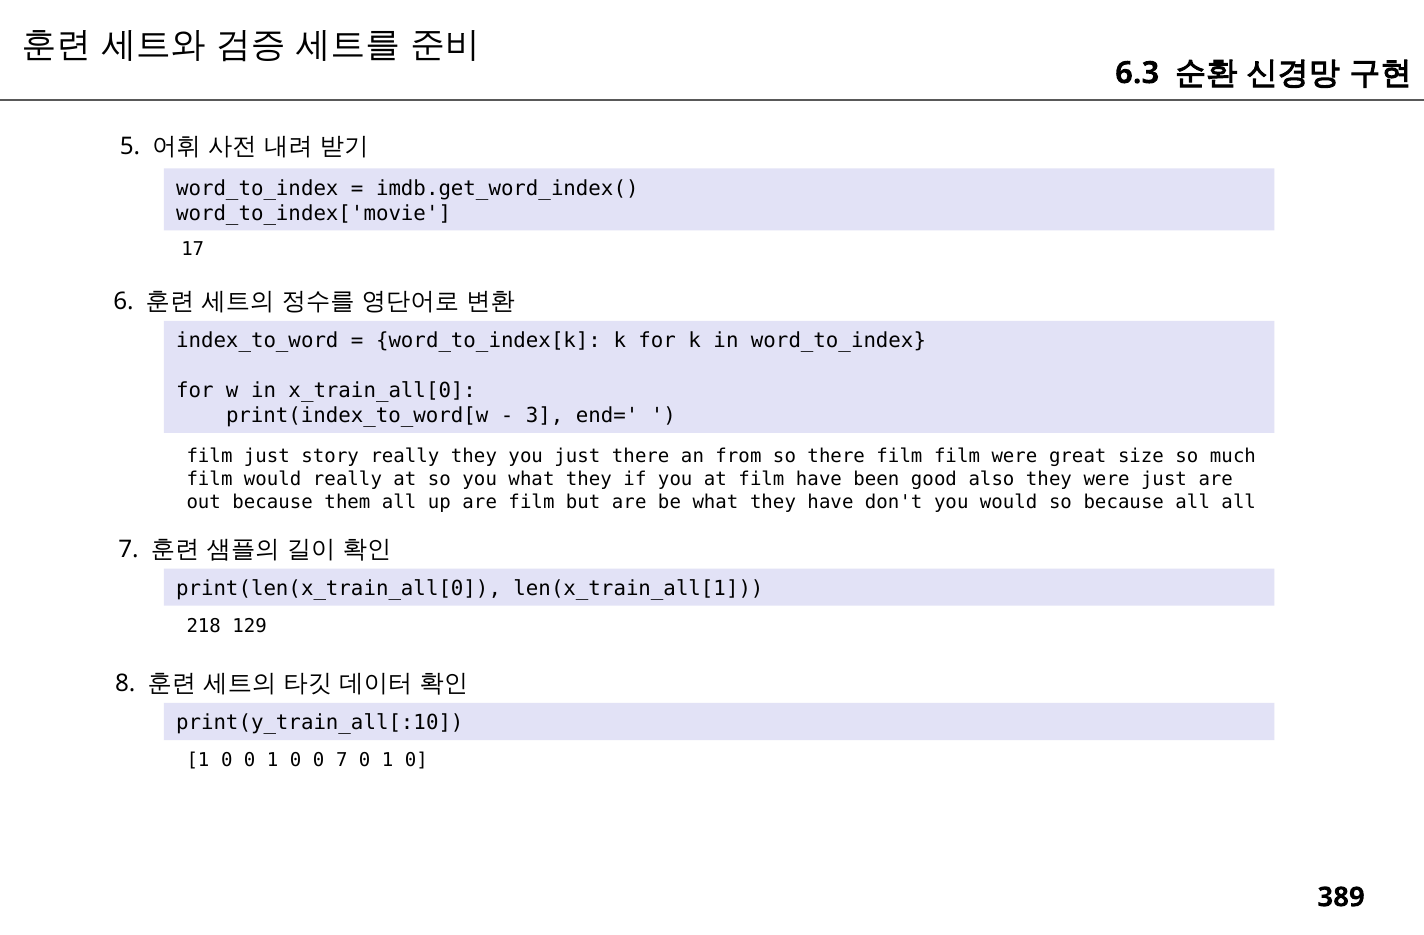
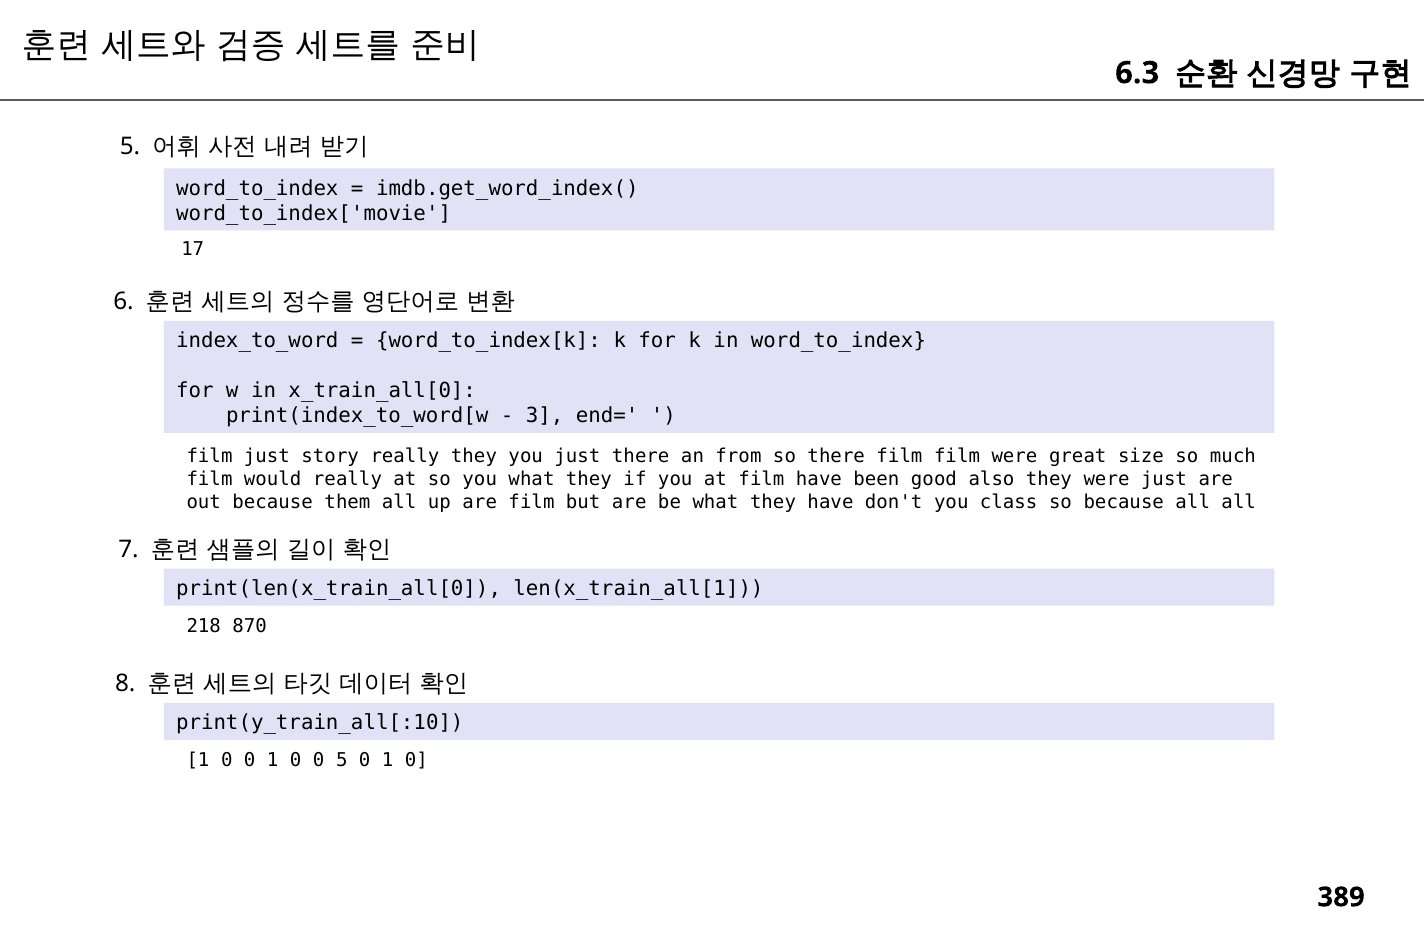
you would: would -> class (1009, 502)
129: 129 -> 870 (250, 626)
0 7: 7 -> 5 (342, 761)
